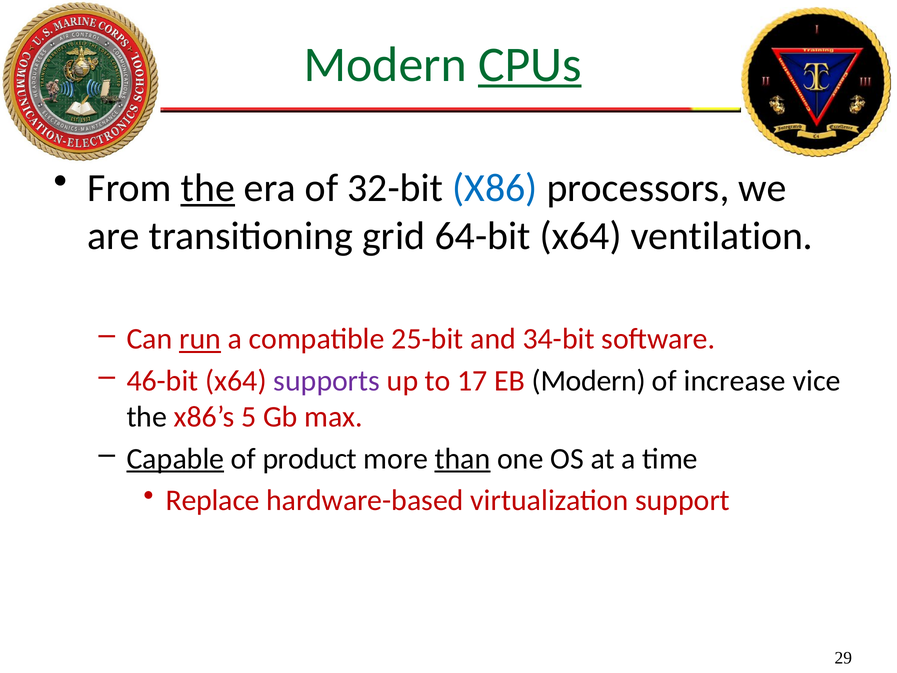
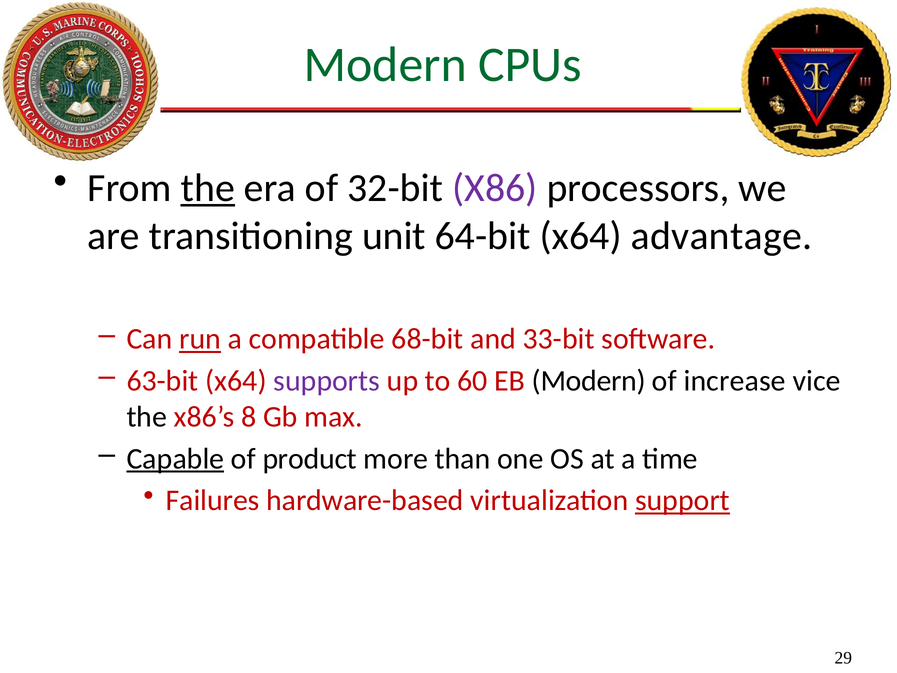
CPUs underline: present -> none (530, 65)
X86 colour: blue -> purple (495, 188)
grid: grid -> unit (394, 236)
ventilation: ventilation -> advantage (722, 236)
25-bit: 25-bit -> 68-bit (427, 339)
34-bit: 34-bit -> 33-bit (559, 339)
46-bit: 46-bit -> 63-bit (163, 381)
17: 17 -> 60 (472, 381)
5: 5 -> 8 (249, 417)
than underline: present -> none (463, 459)
Replace: Replace -> Failures (213, 500)
support underline: none -> present (683, 500)
